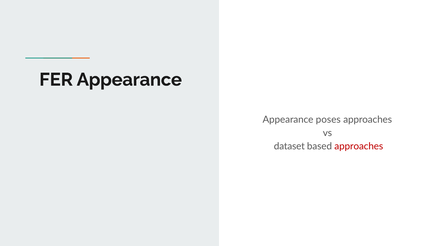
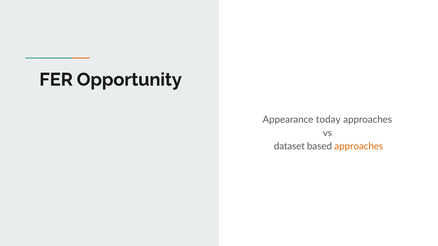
FER Appearance: Appearance -> Opportunity (129, 80)
poses: poses -> today (328, 120)
approaches colour: red -> orange (359, 147)
